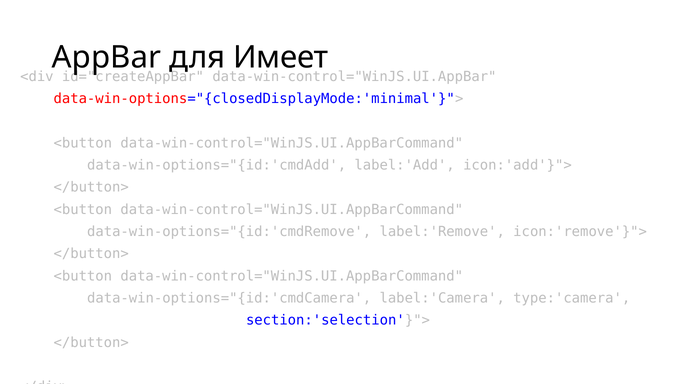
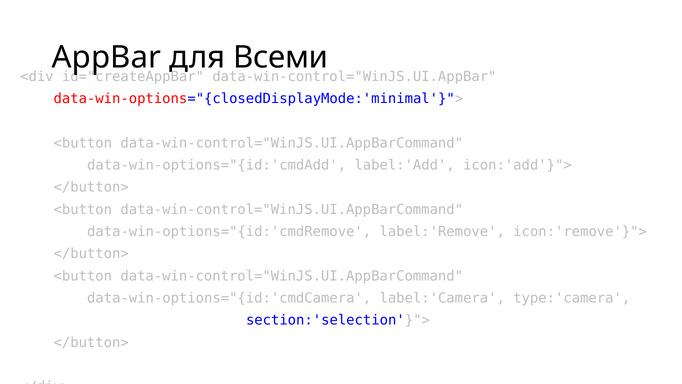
Имеет: Имеет -> Всеми (281, 57)
